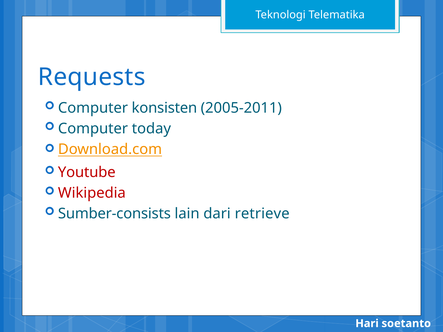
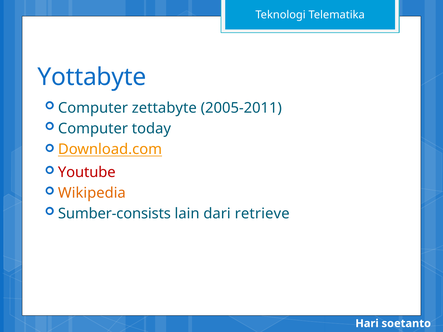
Requests: Requests -> Yottabyte (92, 77)
konsisten: konsisten -> zettabyte (164, 108)
Wikipedia colour: red -> orange (92, 193)
